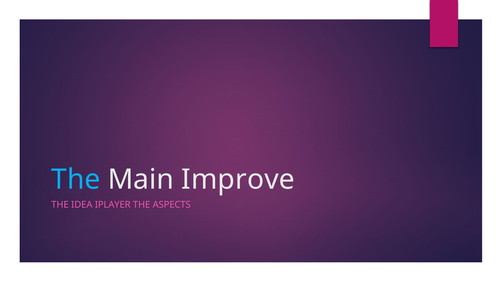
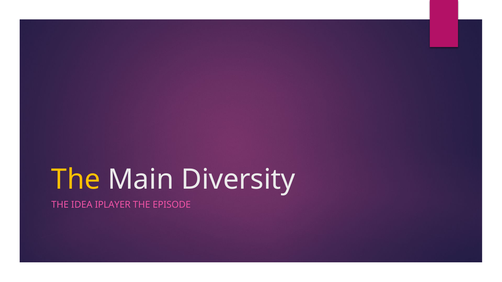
The colour: light blue -> yellow (76, 180)
Improve: Improve -> Diversity (238, 180)
ASPECTS: ASPECTS -> EPISODE (172, 205)
